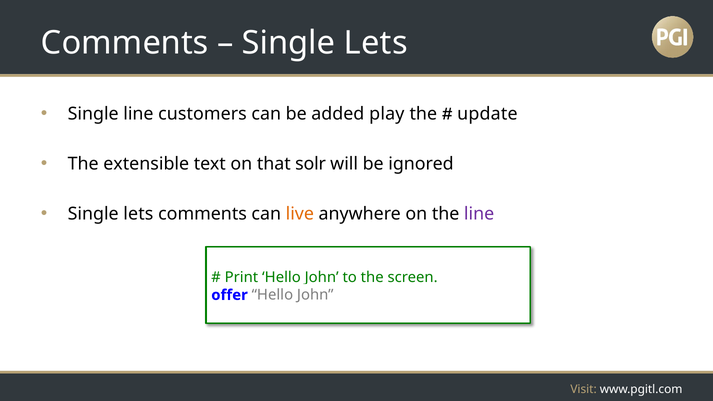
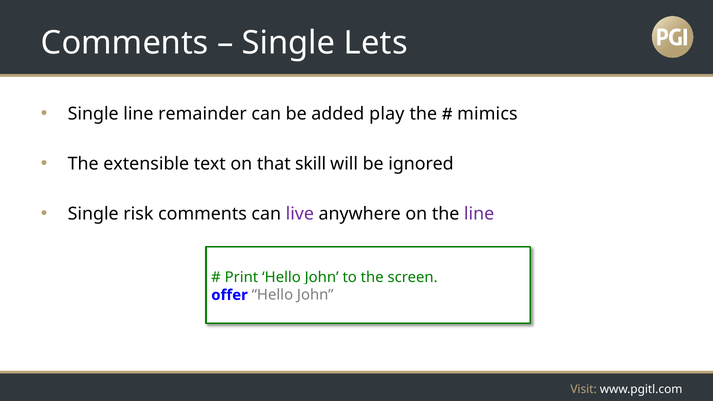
customers: customers -> remainder (202, 114)
update: update -> mimics (487, 114)
solr: solr -> skill (311, 164)
lets: lets -> risk (138, 214)
live colour: orange -> purple (300, 214)
